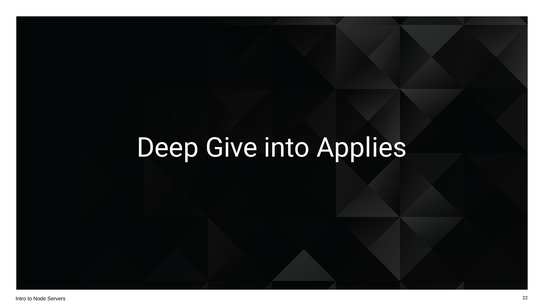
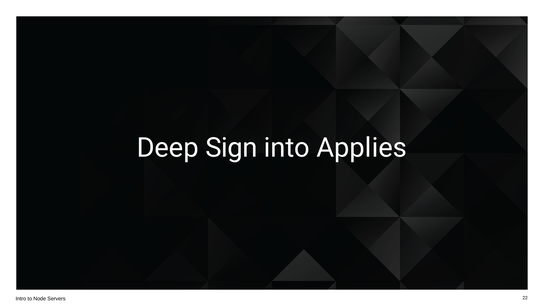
Give: Give -> Sign (231, 148)
